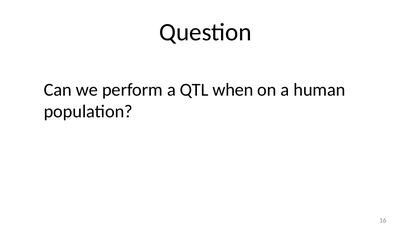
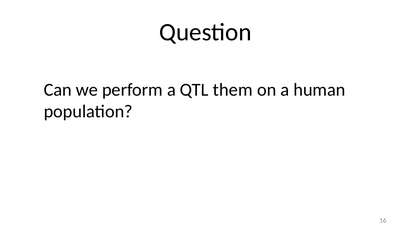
when: when -> them (233, 90)
